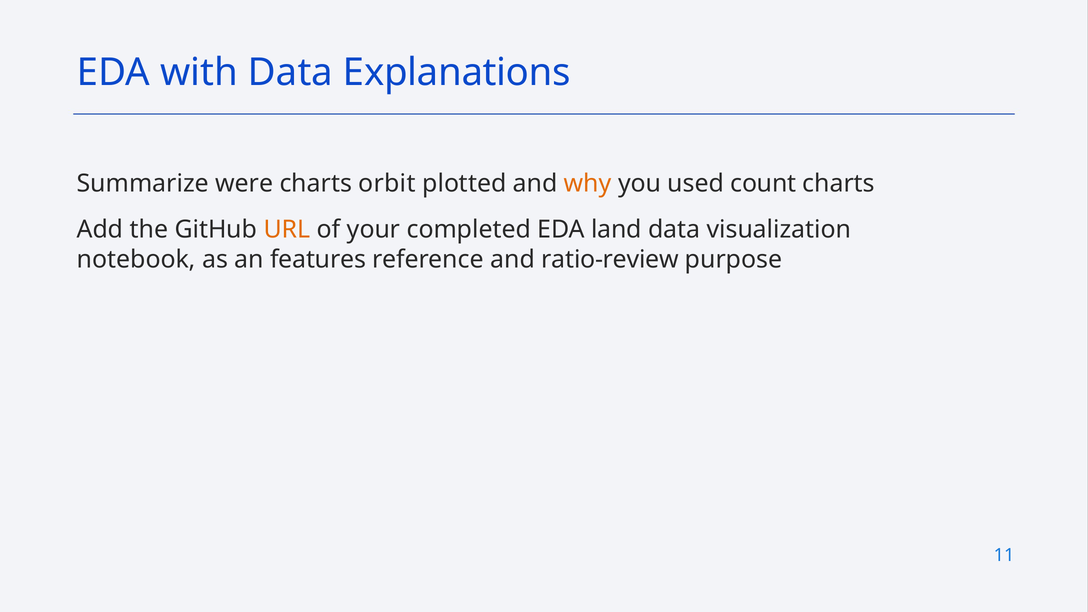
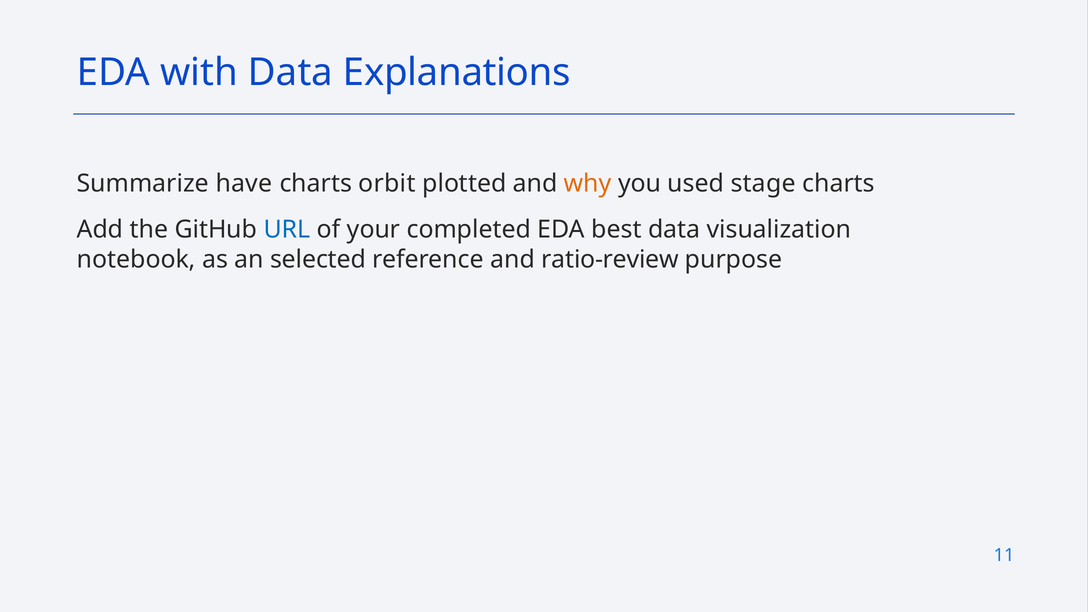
were: were -> have (244, 184)
count: count -> stage (763, 184)
URL colour: orange -> blue (287, 229)
land: land -> best (616, 229)
features: features -> selected (318, 259)
